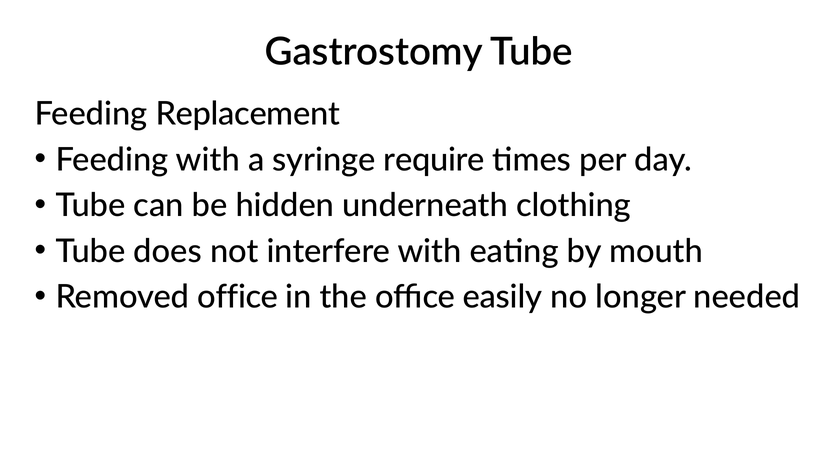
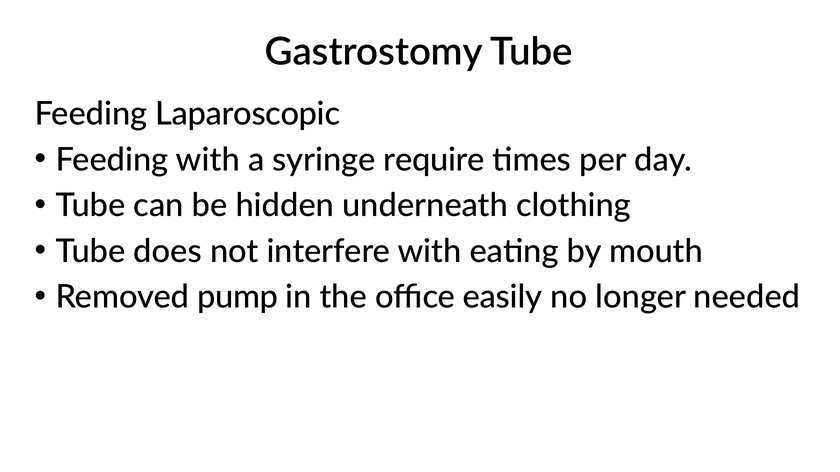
Replacement: Replacement -> Laparoscopic (248, 114)
Removed office: office -> pump (238, 297)
